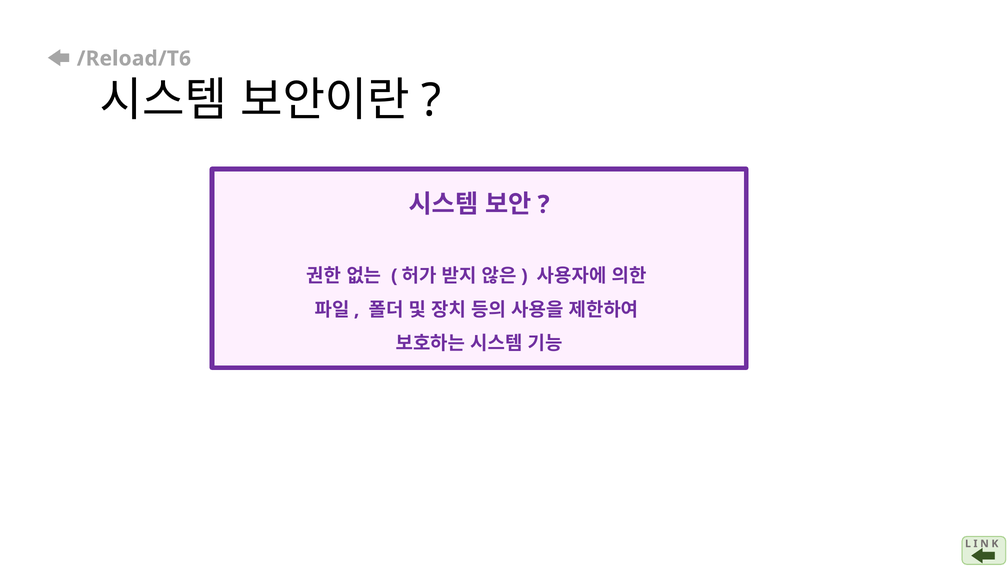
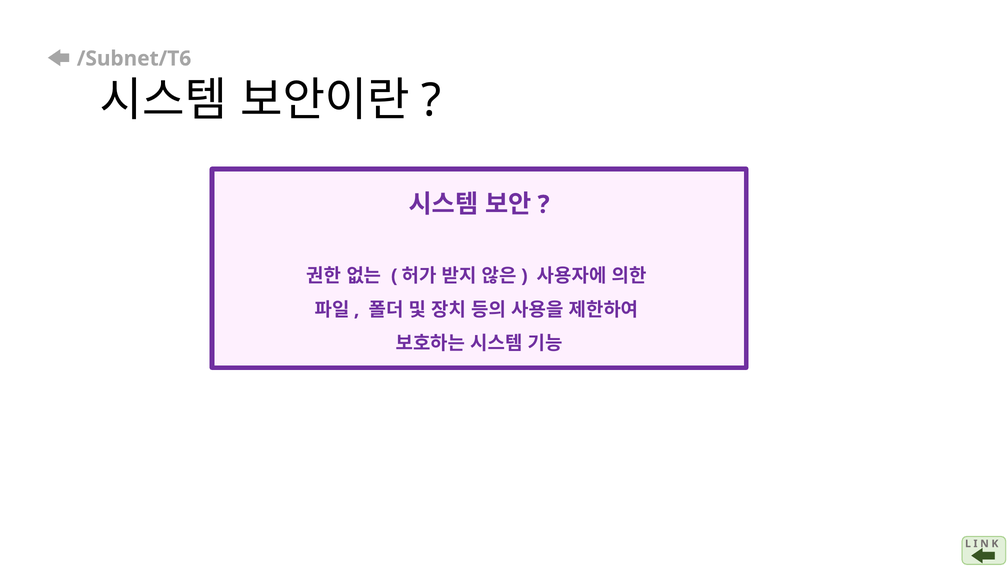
/Reload/T6: /Reload/T6 -> /Subnet/T6 (134, 59)
